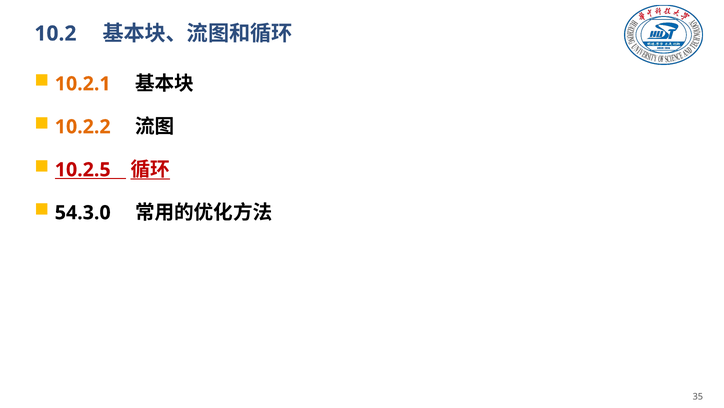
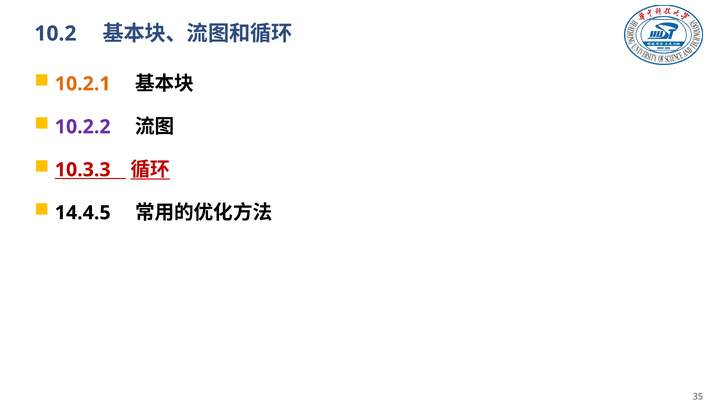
10.2.2 colour: orange -> purple (83, 127)
10.2.5: 10.2.5 -> 10.3.3 (83, 169)
54.3.0: 54.3.0 -> 14.4.5 (83, 212)
